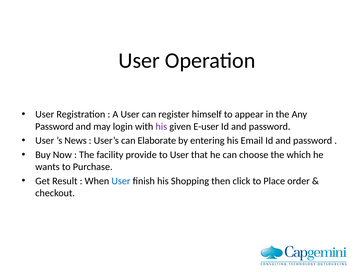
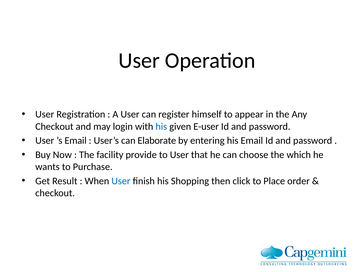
Password: Password -> Checkout (54, 126)
his colour: purple -> blue (161, 126)
’s News: News -> Email (76, 140)
